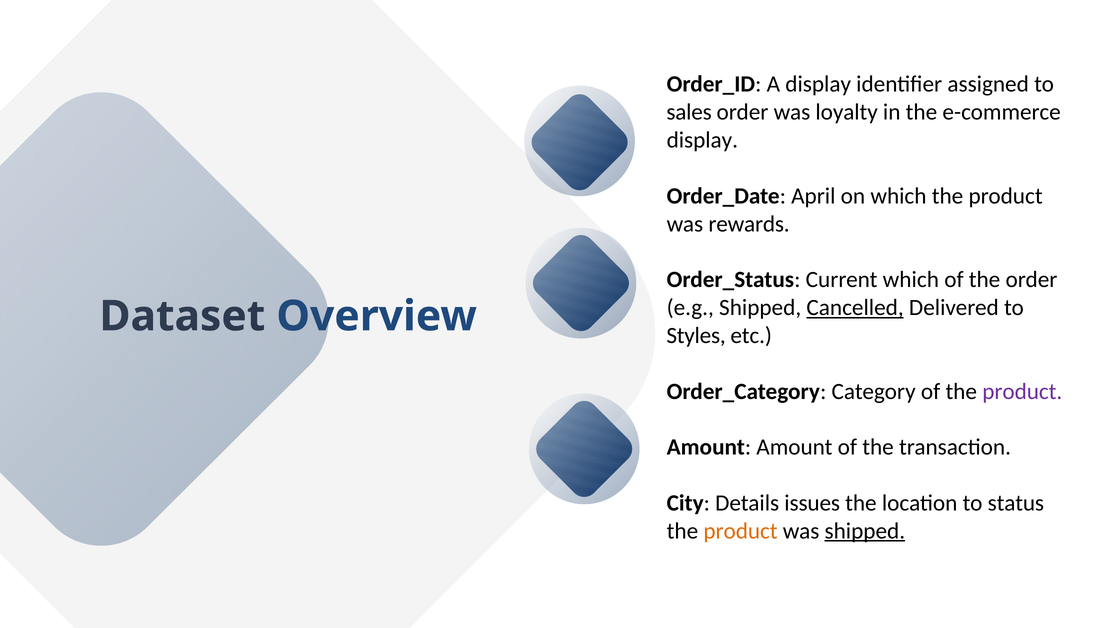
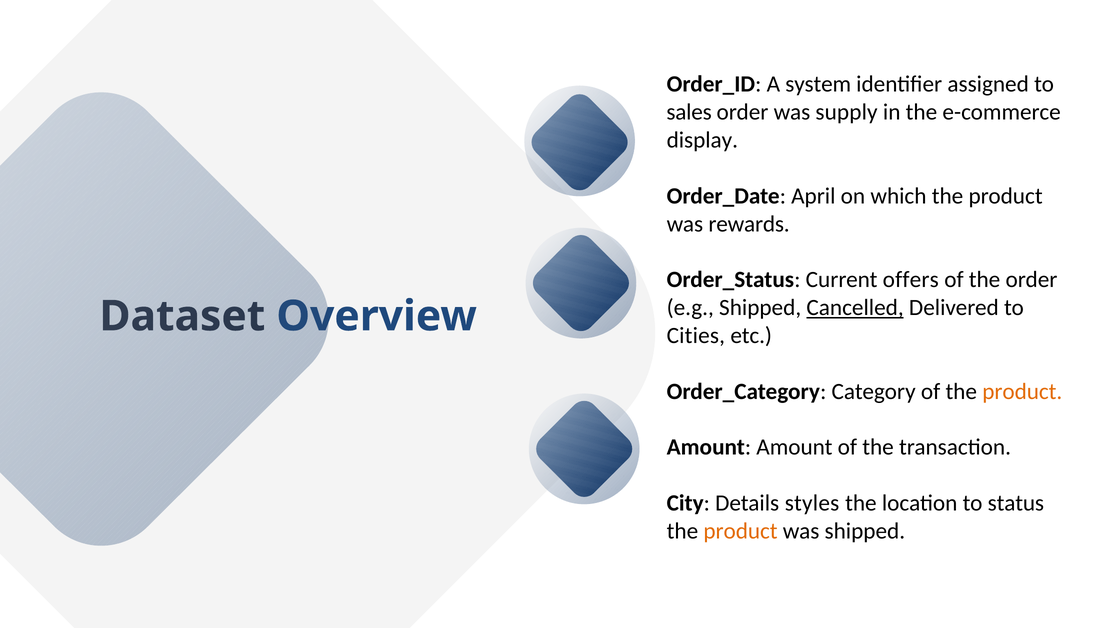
A display: display -> system (818, 84)
loyalty: loyalty -> supply (847, 112)
Current which: which -> offers (911, 280)
Styles: Styles -> Cities (696, 335)
product colour: purple -> orange (1022, 391)
issues: issues -> styles (812, 503)
shipped underline: present -> none (865, 531)
